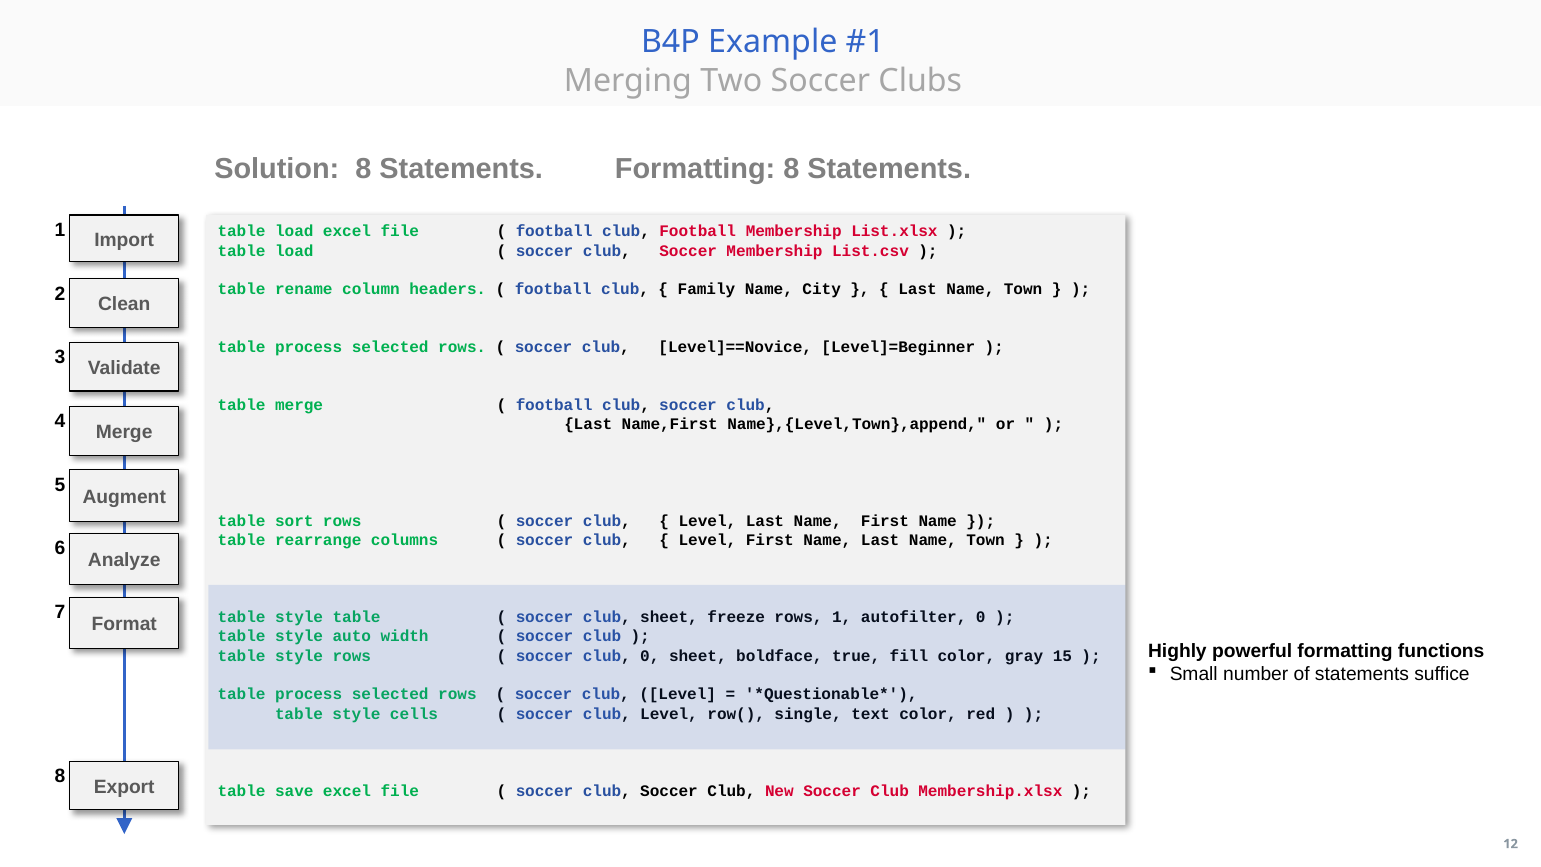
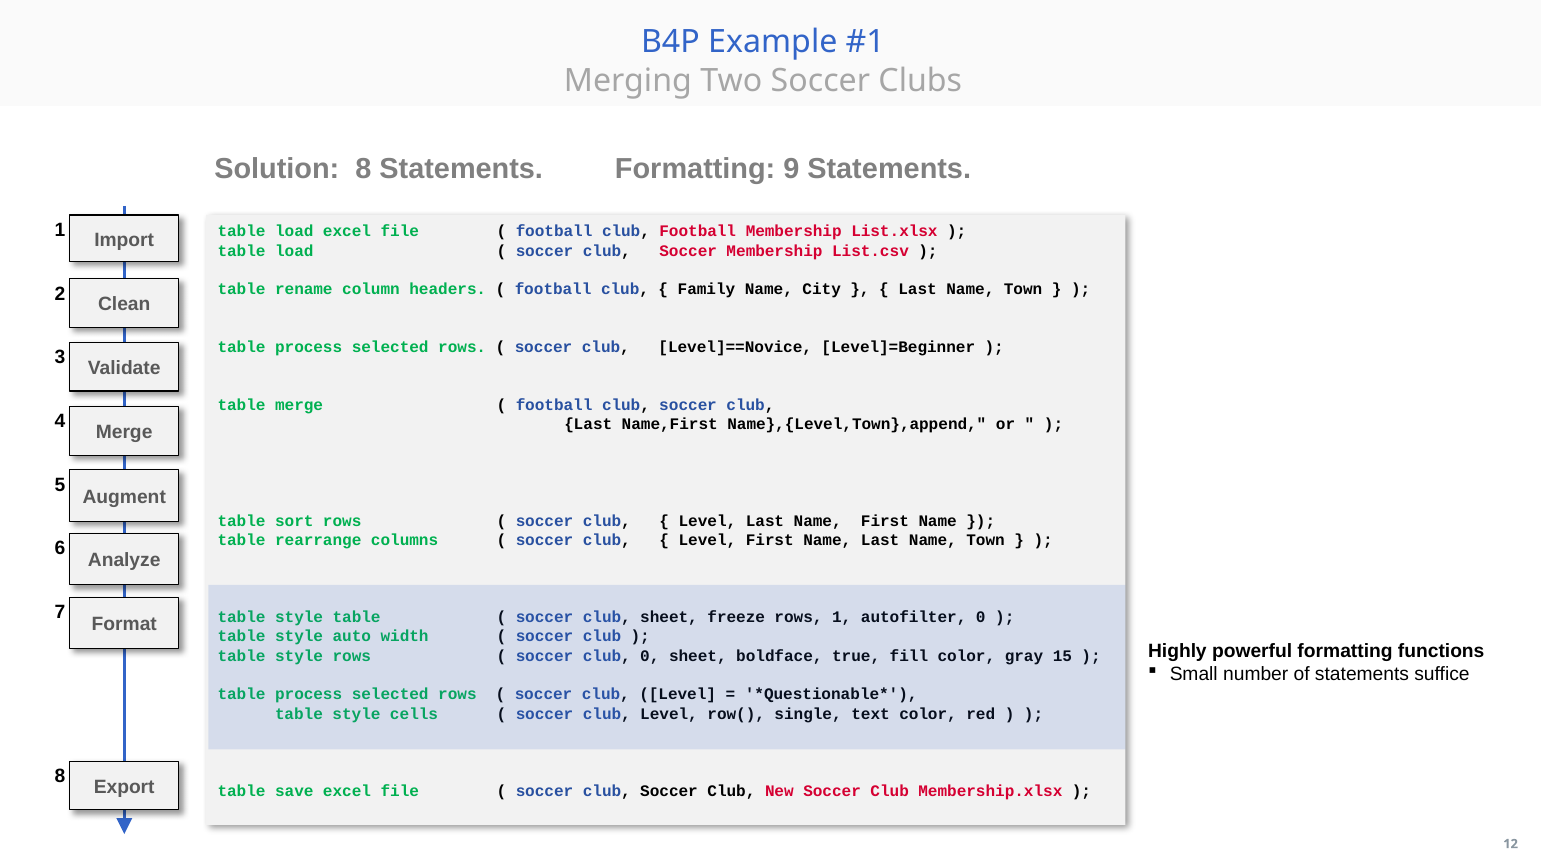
Formatting 8: 8 -> 9 (791, 169)
